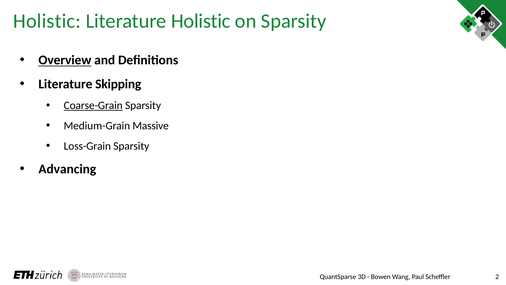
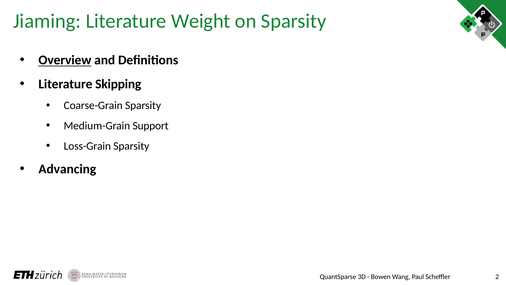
Holistic: Holistic -> Jiaming (47, 21)
Literature Holistic: Holistic -> Weight (201, 21)
Coarse-Grain underline: present -> none (93, 105)
Massive: Massive -> Support (151, 126)
